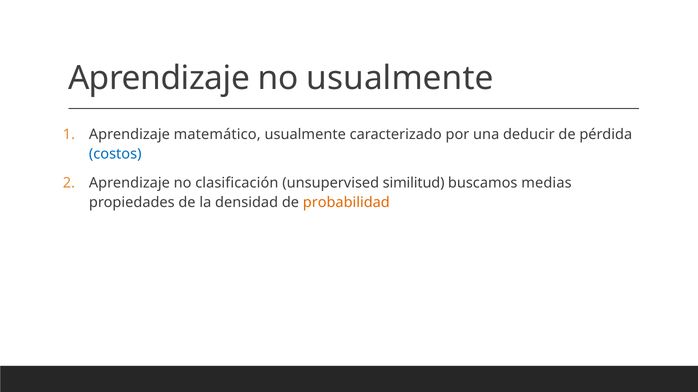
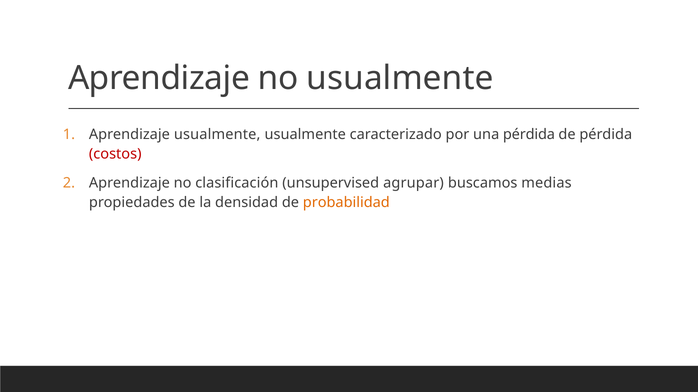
Aprendizaje matemático: matemático -> usualmente (217, 135)
una deducir: deducir -> pérdida (529, 135)
costos colour: blue -> red (115, 154)
similitud: similitud -> agrupar (413, 183)
